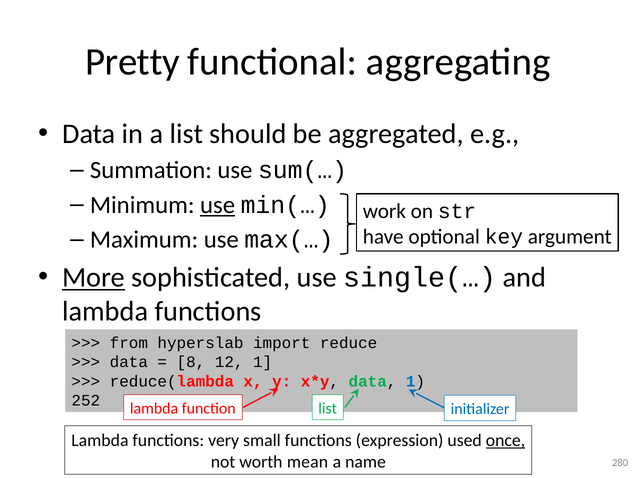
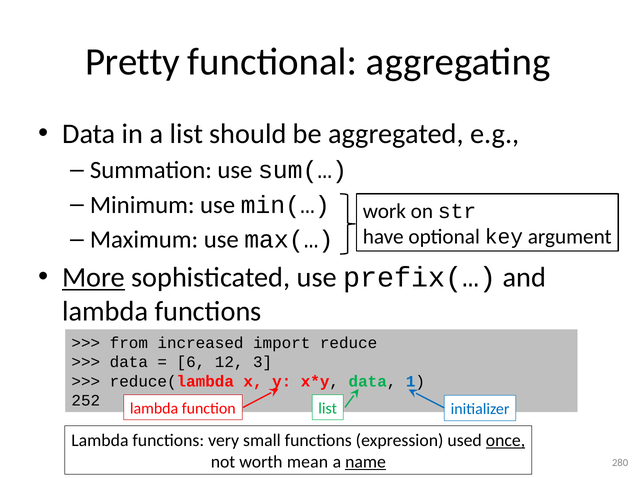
use underline: present -> none (218, 205)
single(…: single(… -> prefix(… (420, 277)
hyperslab: hyperslab -> increased (200, 343)
8: 8 -> 6 (191, 362)
12 1: 1 -> 3 (263, 362)
name underline: none -> present (366, 462)
